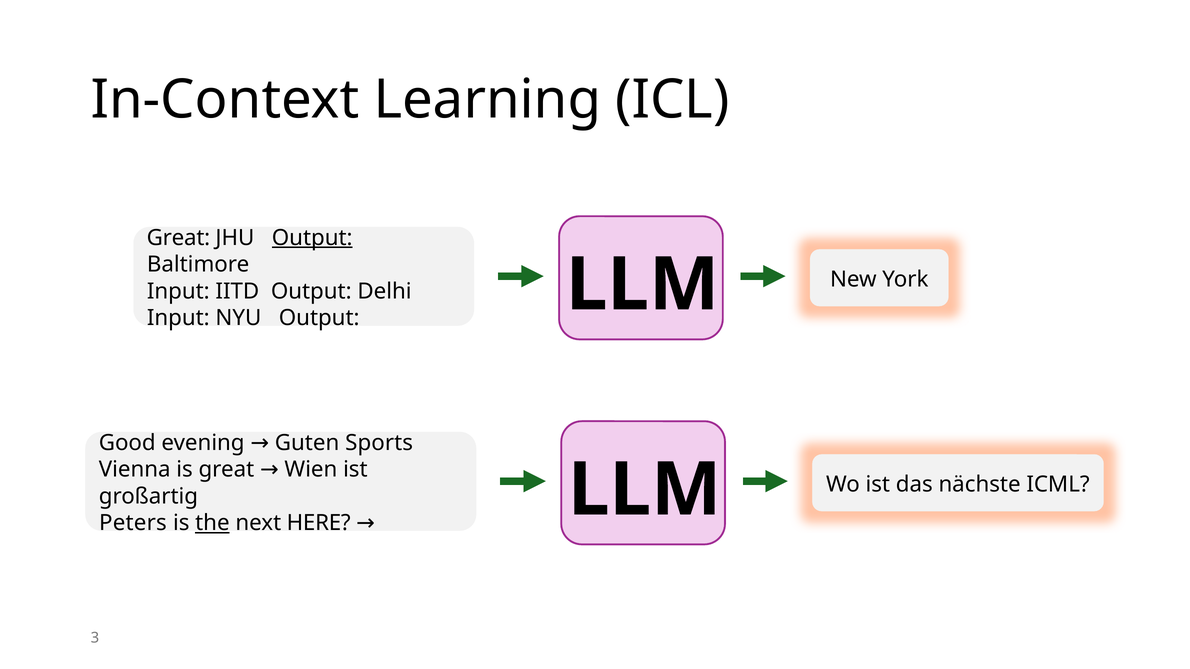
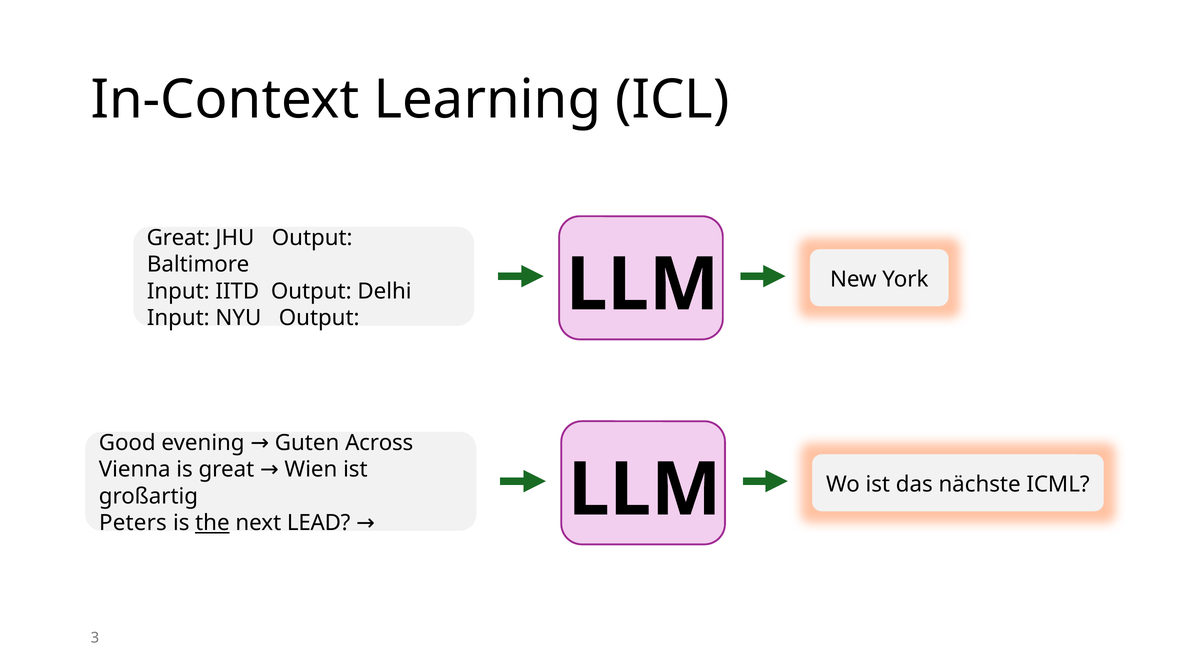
Output underline: present -> none (312, 238)
Sports: Sports -> Across (379, 443)
HERE: HERE -> LEAD (319, 523)
